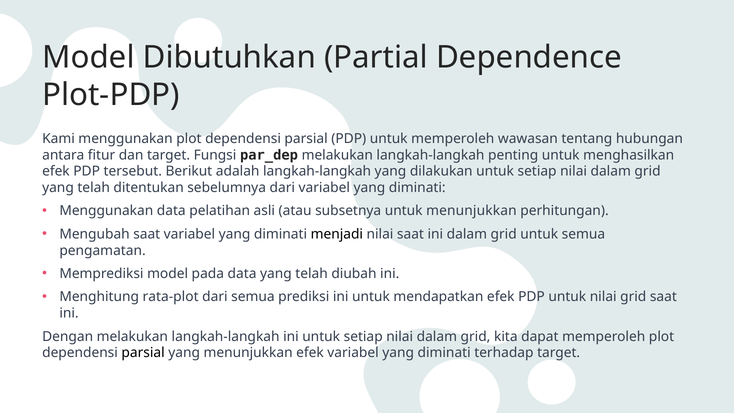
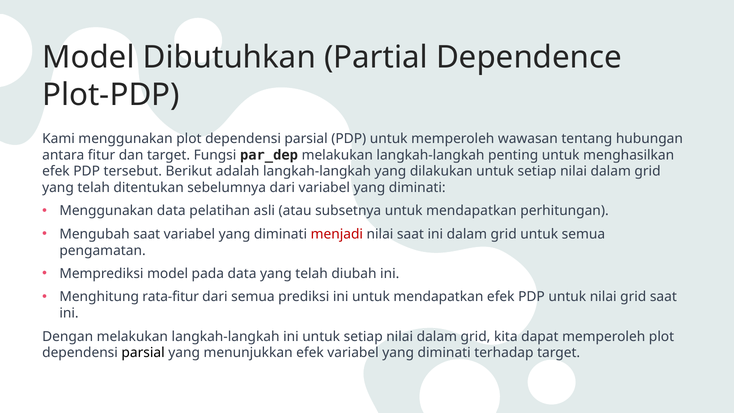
subsetnya untuk menunjukkan: menunjukkan -> mendapatkan (471, 211)
menjadi colour: black -> red (337, 234)
rata-plot: rata-plot -> rata-fitur (171, 297)
